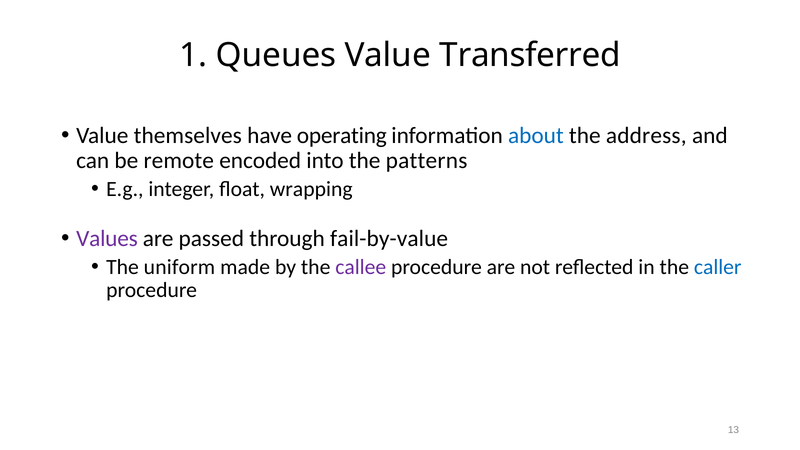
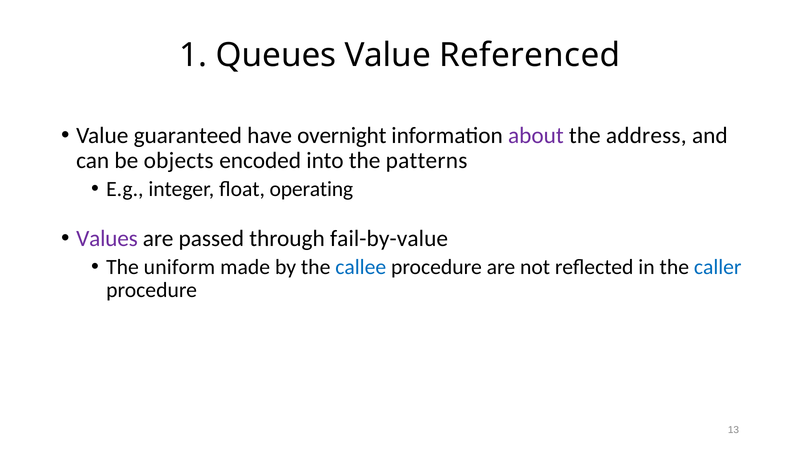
Transferred: Transferred -> Referenced (530, 55)
themselves: themselves -> guaranteed (188, 135)
operating: operating -> overnight (342, 135)
about colour: blue -> purple (536, 135)
remote: remote -> objects (179, 161)
wrapping: wrapping -> operating (311, 189)
callee colour: purple -> blue (361, 267)
